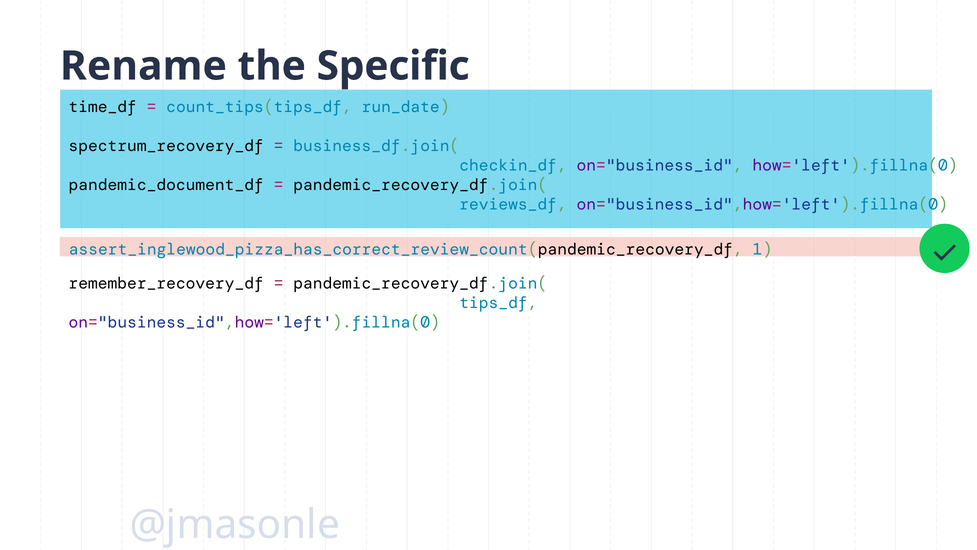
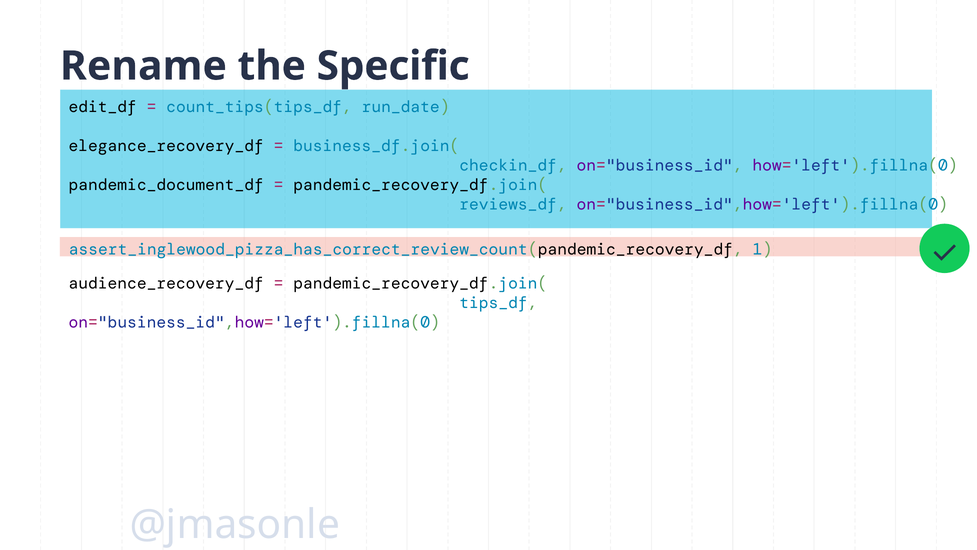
time_df: time_df -> edit_df (103, 107)
spectrum_recovery_df: spectrum_recovery_df -> elegance_recovery_df (166, 146)
remember_recovery_df: remember_recovery_df -> audience_recovery_df (166, 283)
